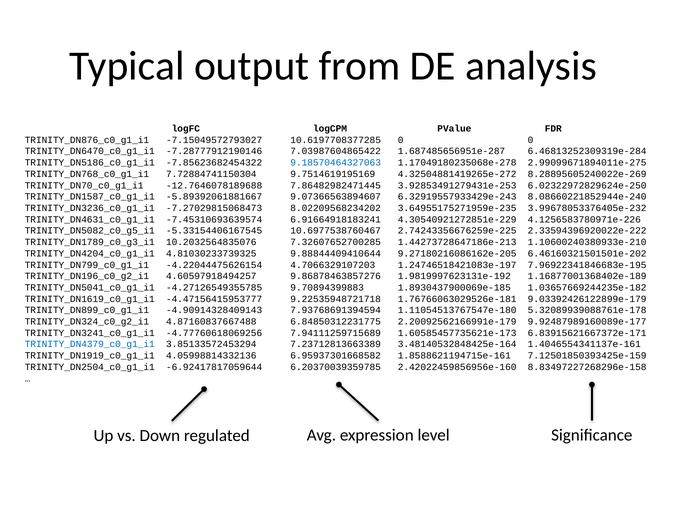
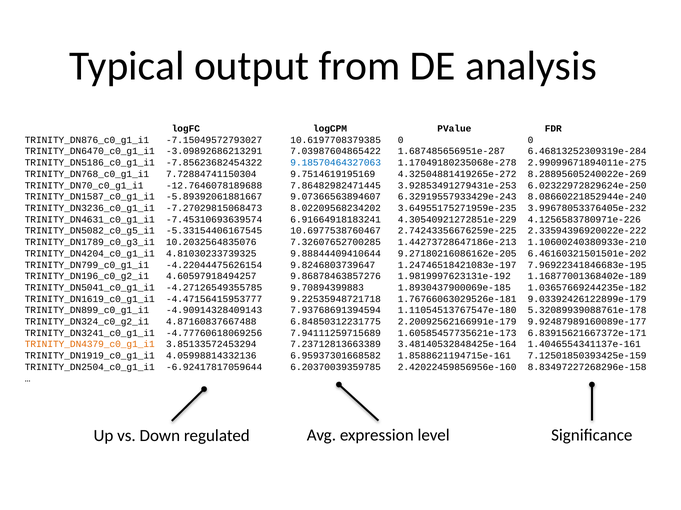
10.6197708377285: 10.6197708377285 -> 10.6197708379385 (336, 140)
-7.28777912190146: -7.28777912190146 -> -3.09892686213291 (214, 152)
4.7066329107203: 4.7066329107203 -> 9.8246803739647 (333, 265)
TRINITY_DN4379_c0_g1_i1 colour: blue -> orange (90, 345)
